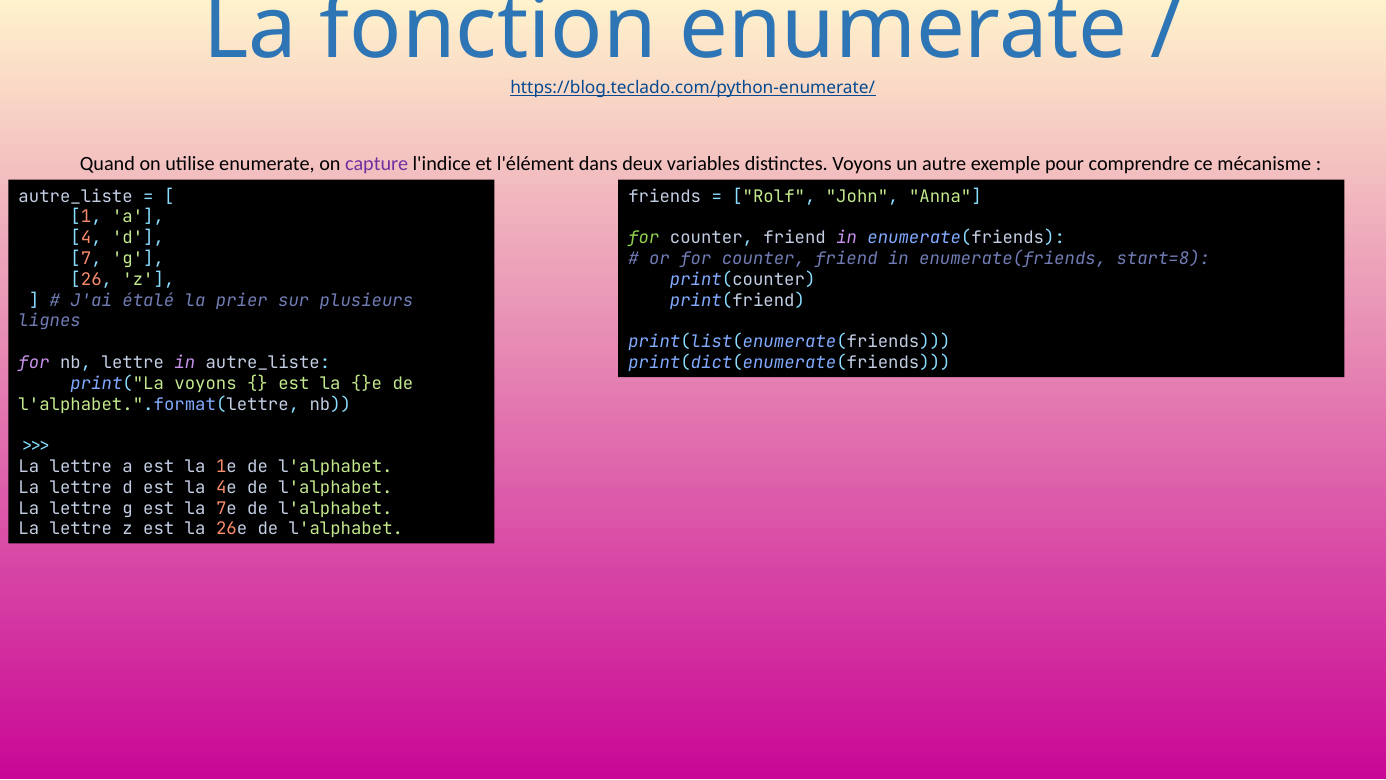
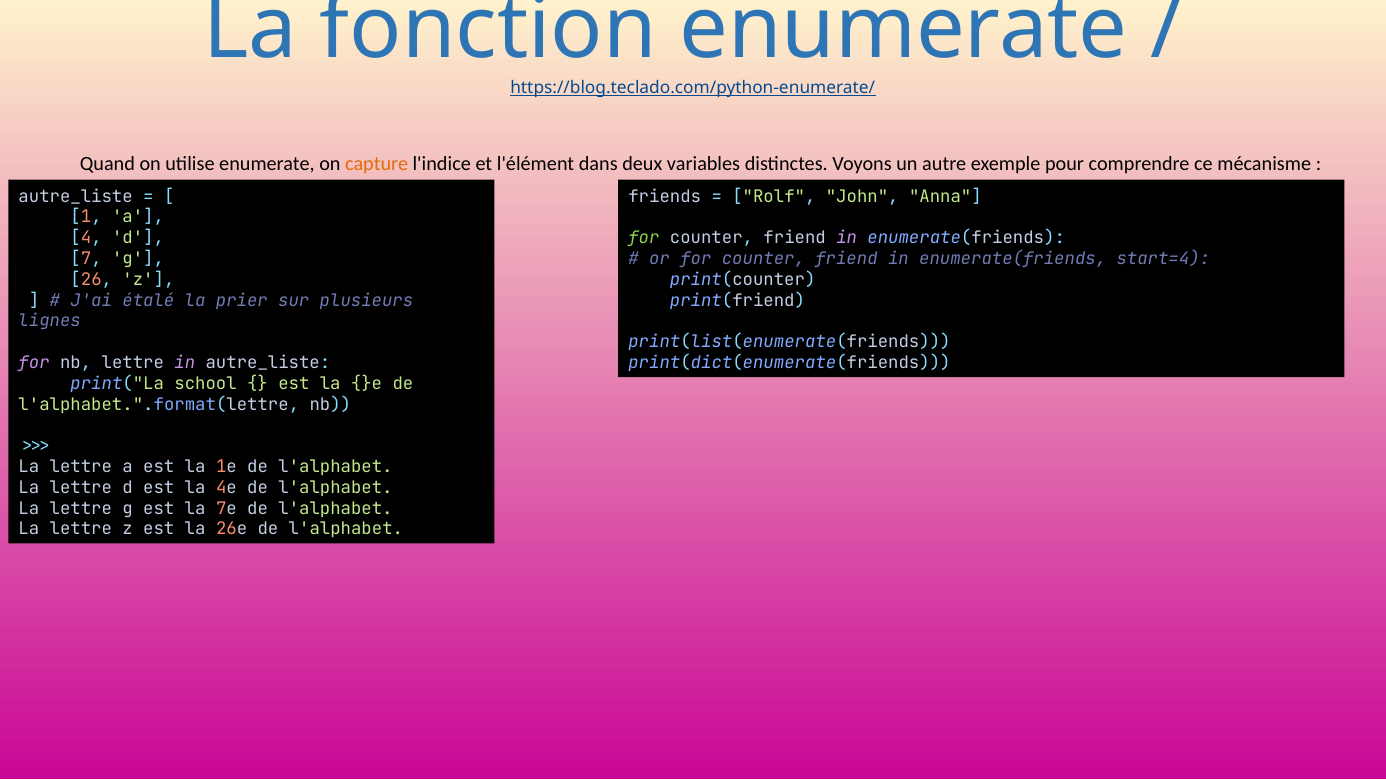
capture colour: purple -> orange (377, 163)
start=8: start=8 -> start=4 (1163, 259)
print("La voyons: voyons -> school (206, 383)
